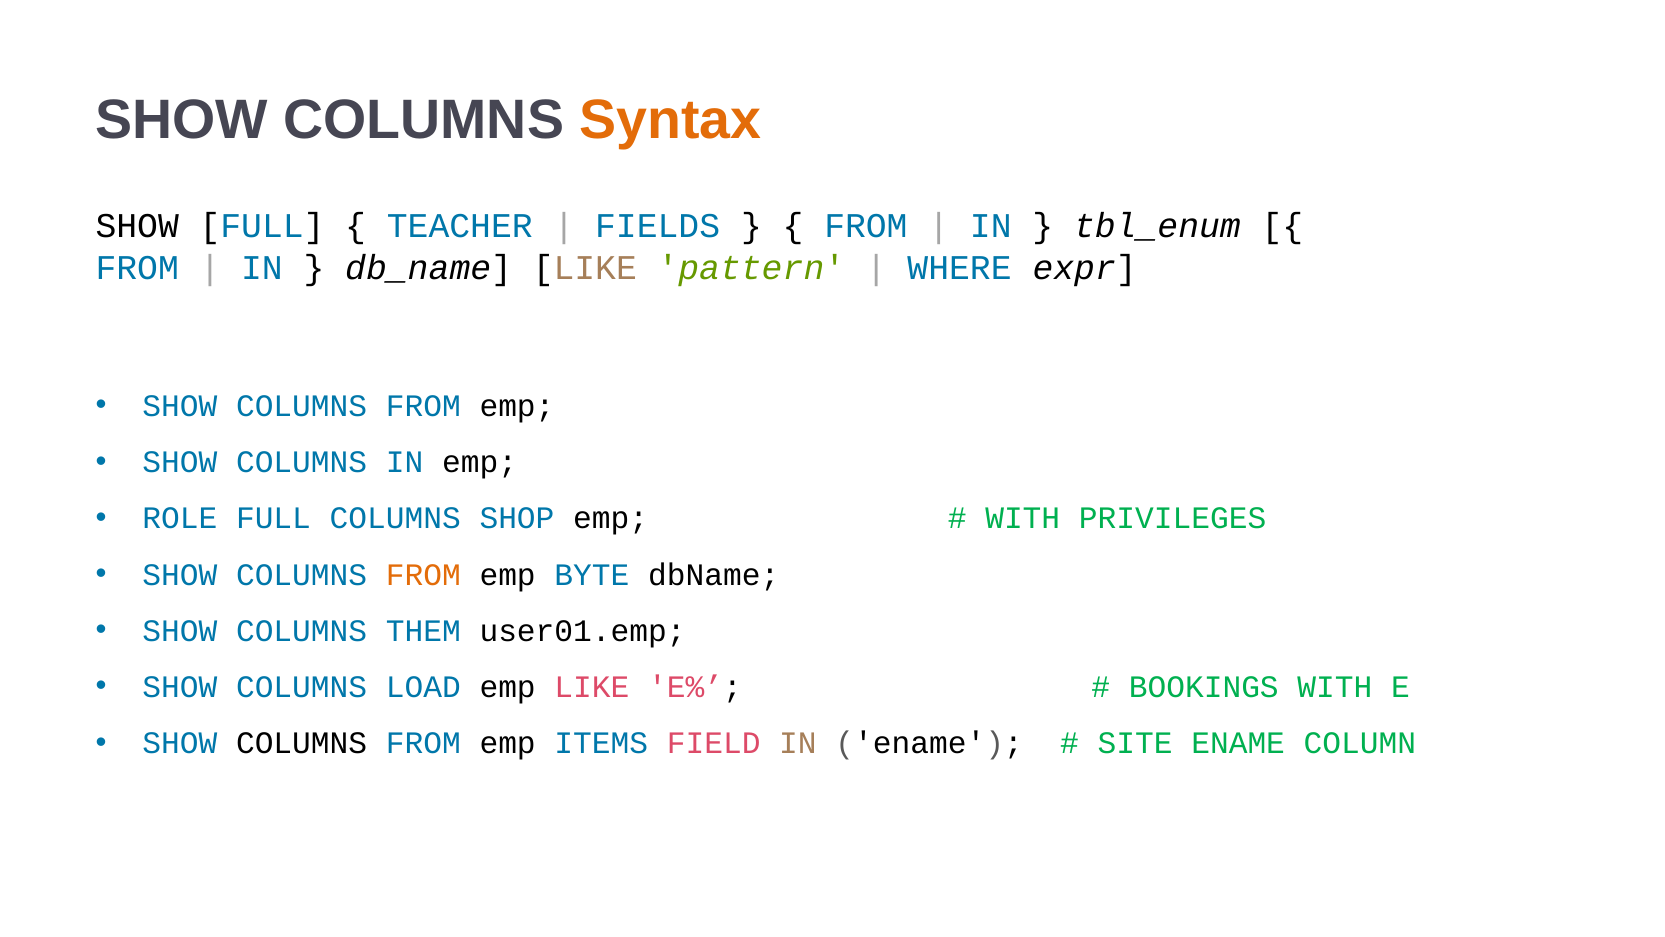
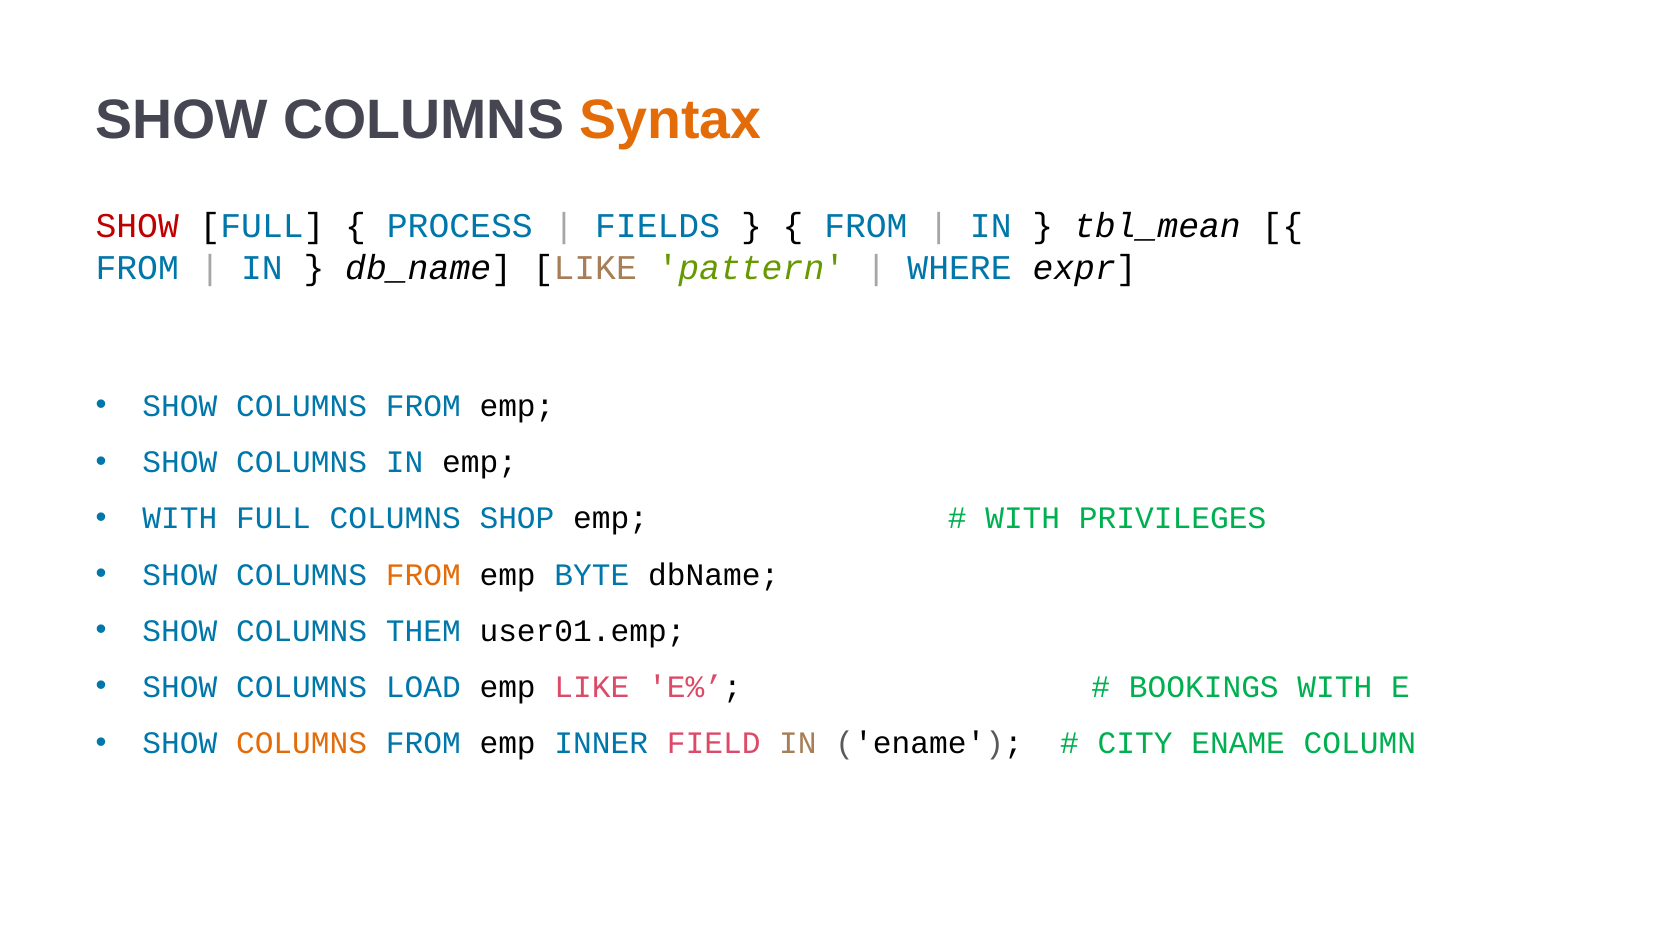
SHOW colour: black -> red (137, 226)
TEACHER: TEACHER -> PROCESS (460, 226)
tbl_enum: tbl_enum -> tbl_mean (1157, 226)
ROLE: ROLE -> WITH (180, 518)
COLUMNS colour: black -> orange (302, 743)
ITEMS: ITEMS -> INNER (601, 743)
SITE: SITE -> CITY (1135, 743)
